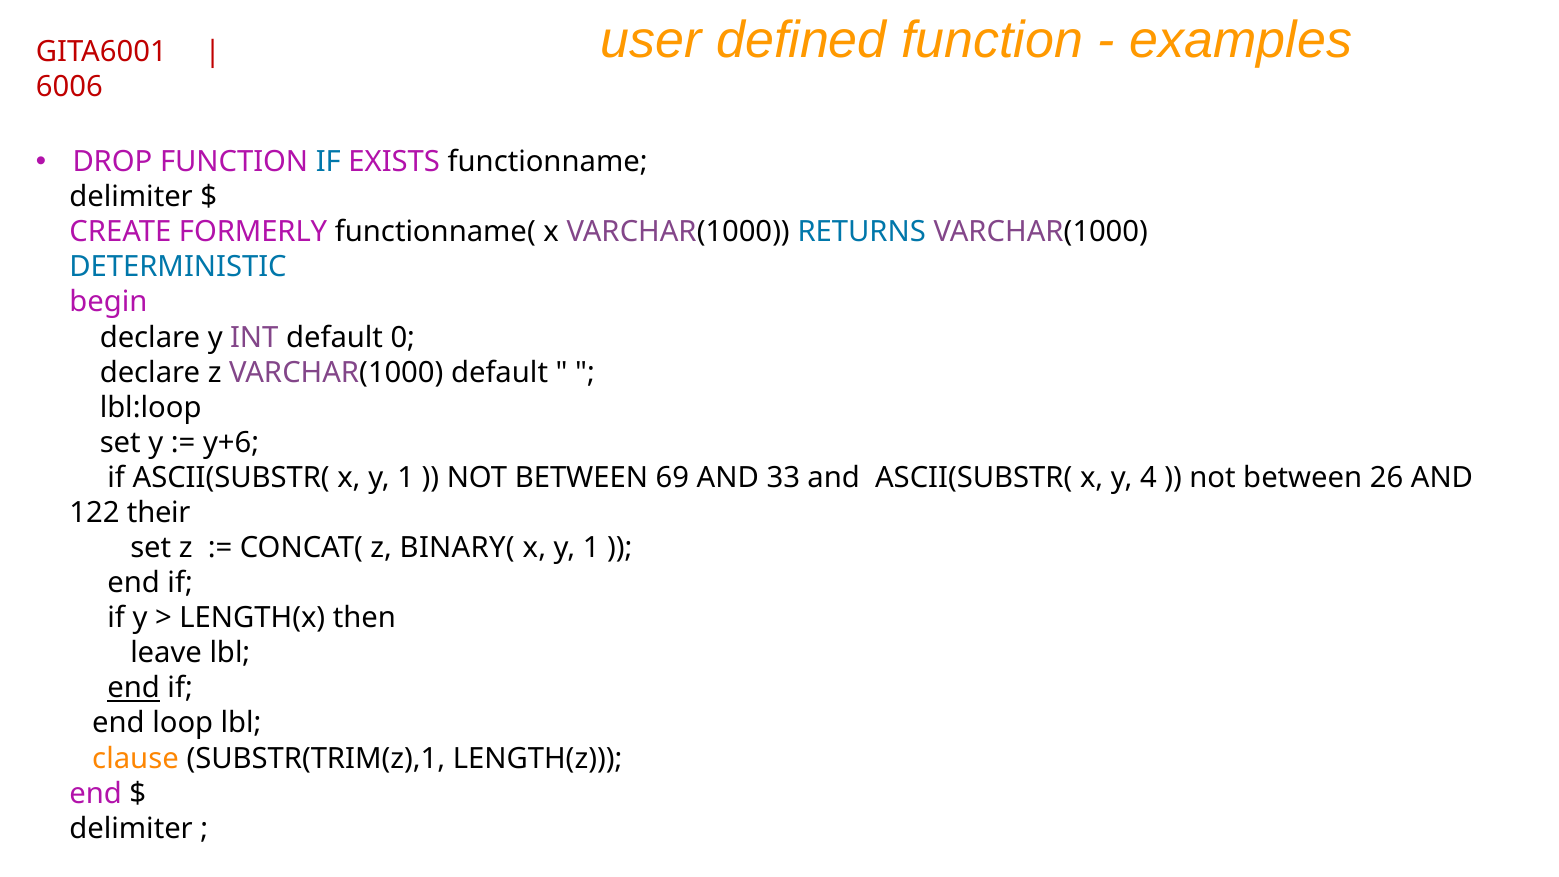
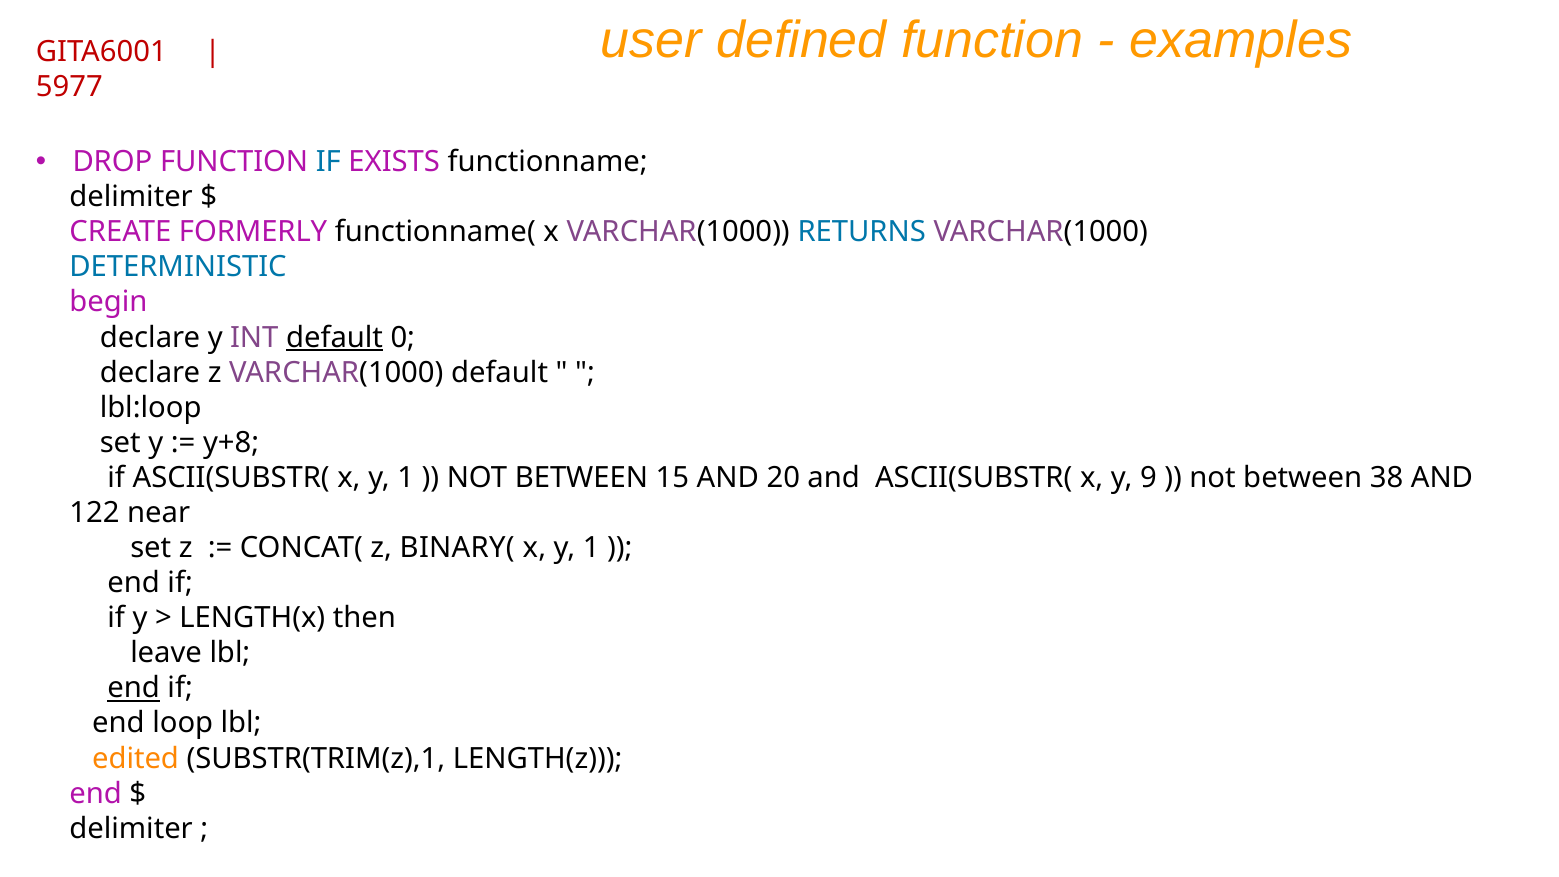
6006: 6006 -> 5977 (69, 87)
default underline: none -> present (335, 337)
y+6: y+6 -> y+8 (231, 443)
69: 69 -> 15 (672, 478)
33: 33 -> 20 (783, 478)
4: 4 -> 9 (1148, 478)
26: 26 -> 38 (1387, 478)
their: their -> near (159, 513)
clause: clause -> edited (136, 758)
